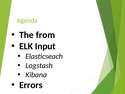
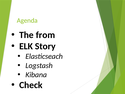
Input: Input -> Story (45, 46)
Errors: Errors -> Check (31, 85)
